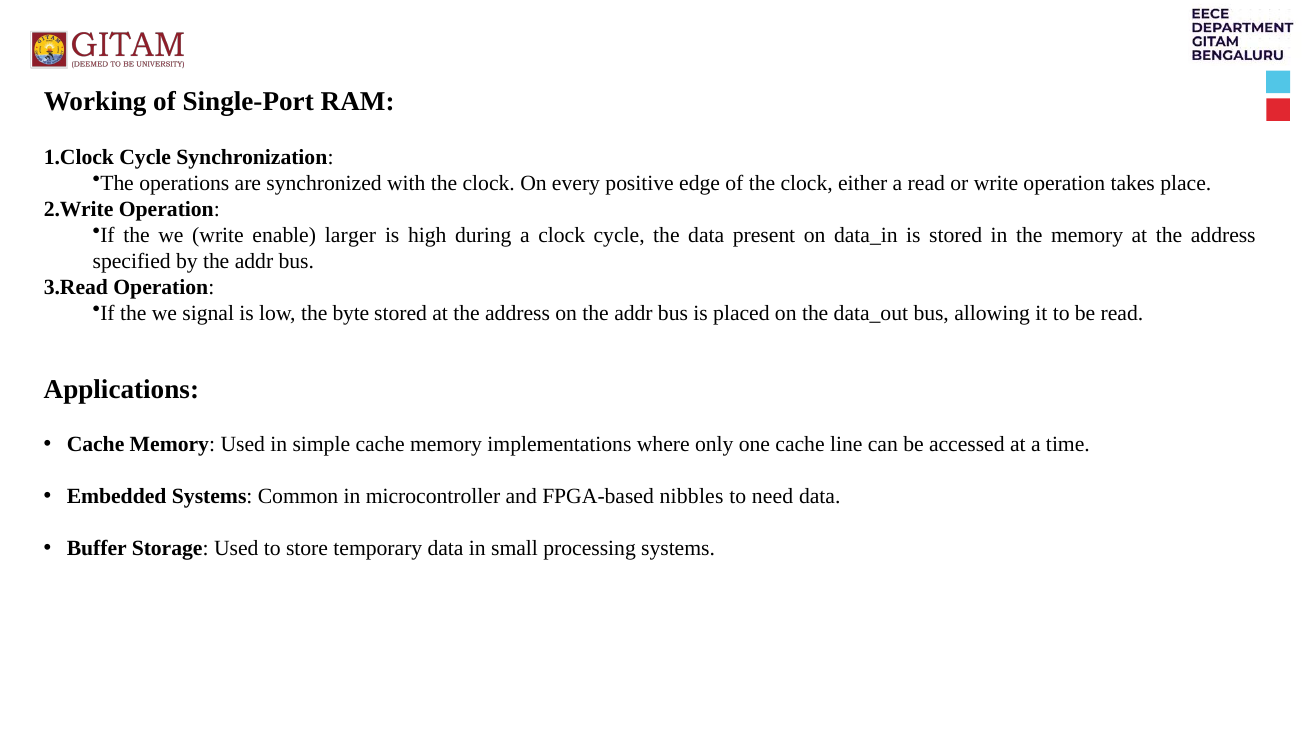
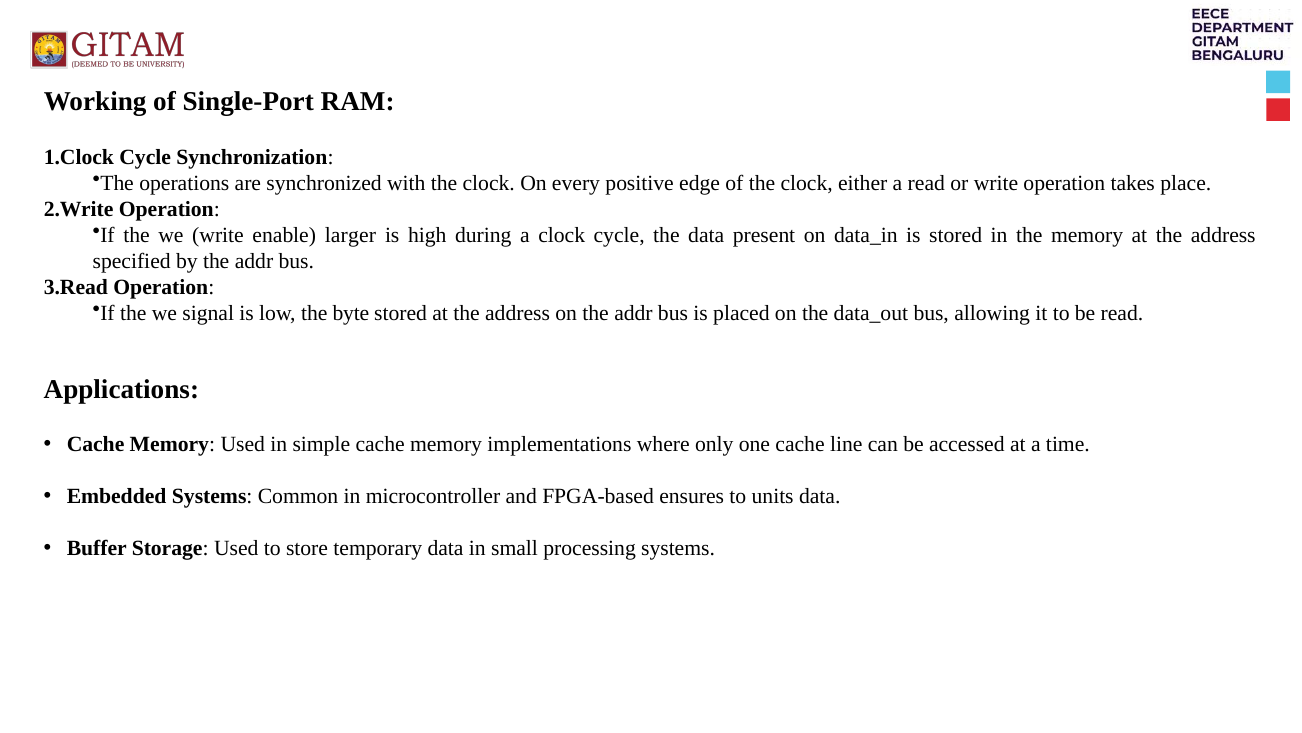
nibbles: nibbles -> ensures (692, 496)
need: need -> units (773, 496)
